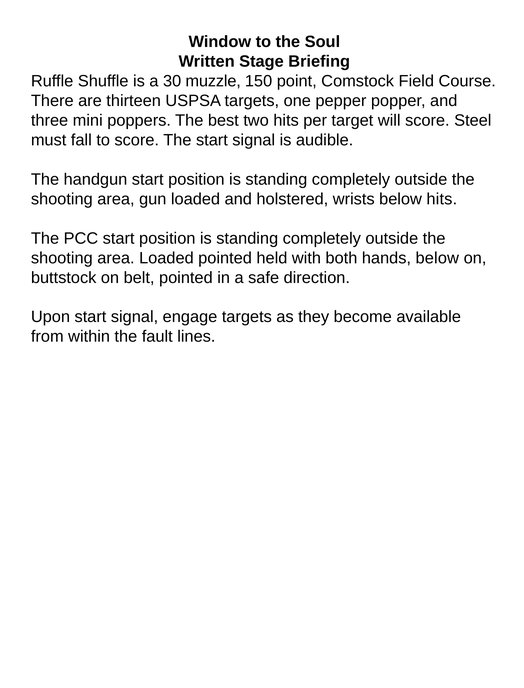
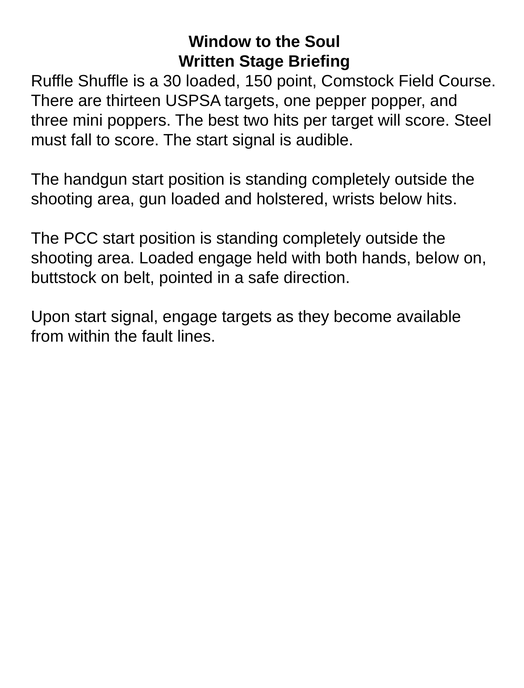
30 muzzle: muzzle -> loaded (213, 81)
Loaded pointed: pointed -> engage (225, 258)
